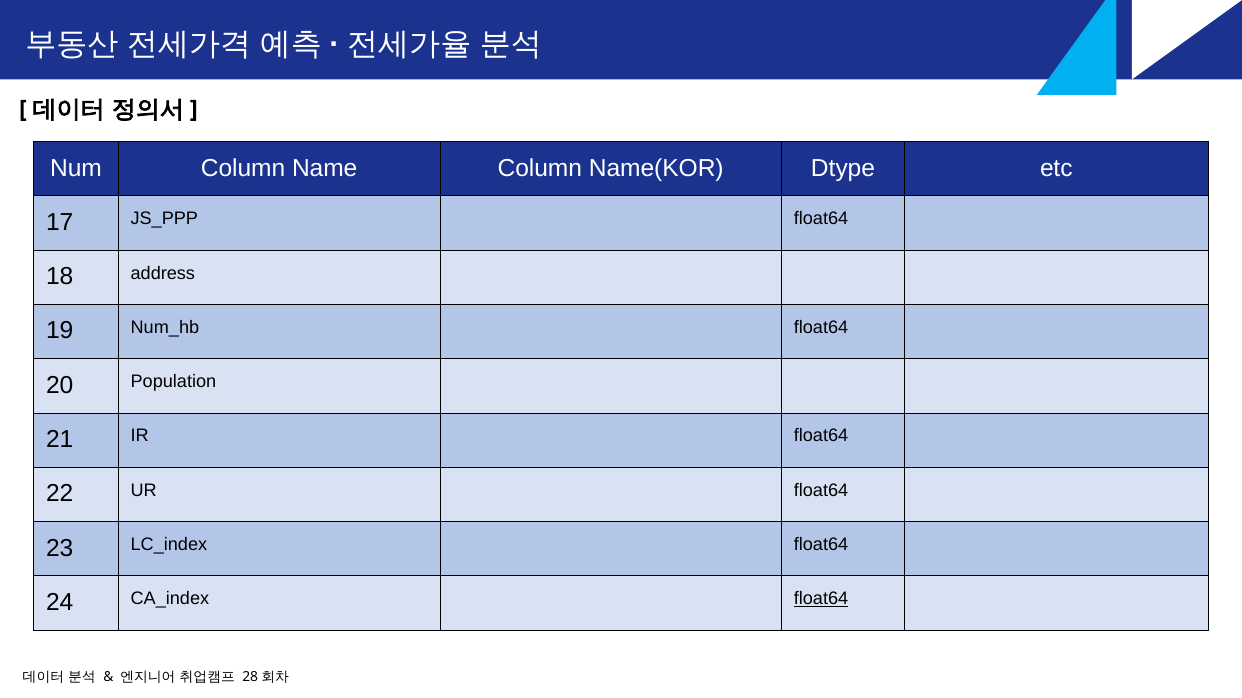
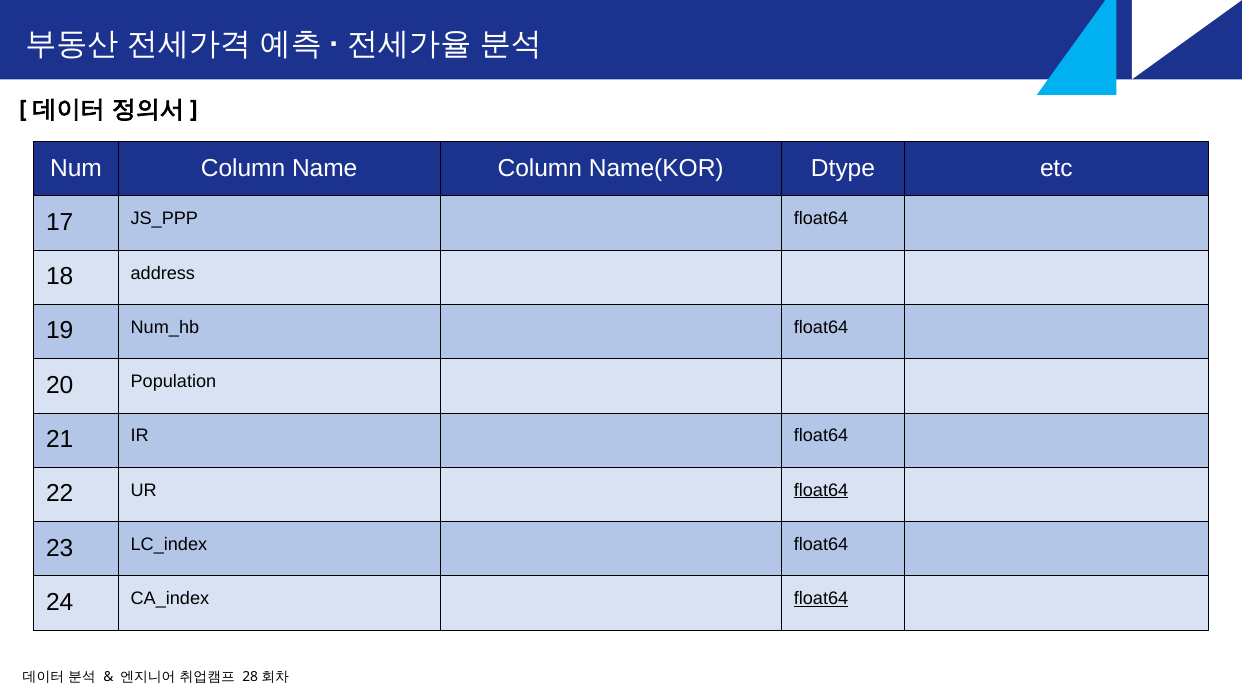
float64 underline: none -> present (821, 491)
